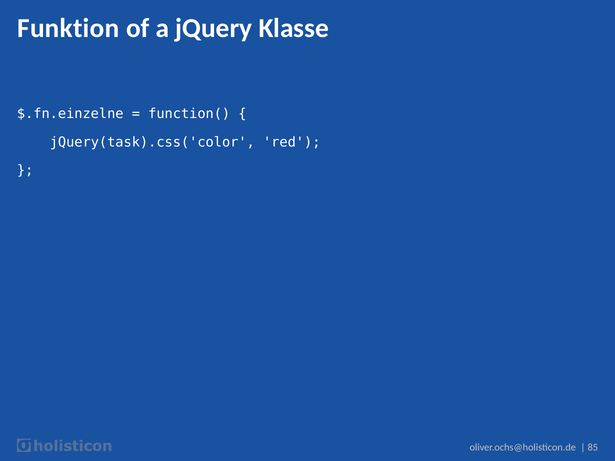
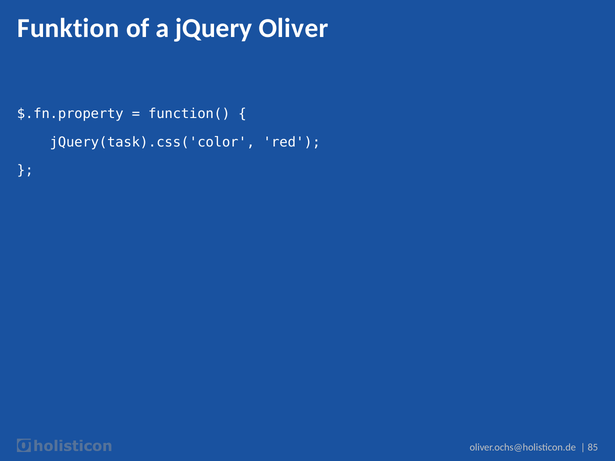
Klasse: Klasse -> Oliver (294, 28)
$.fn.einzelne: $.fn.einzelne -> $.fn.property (70, 114)
